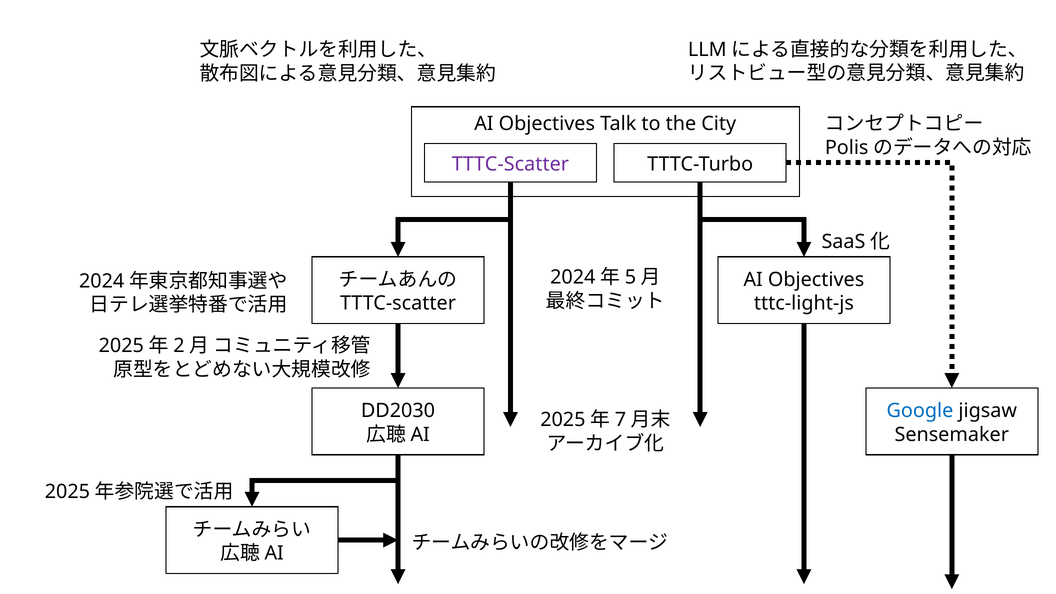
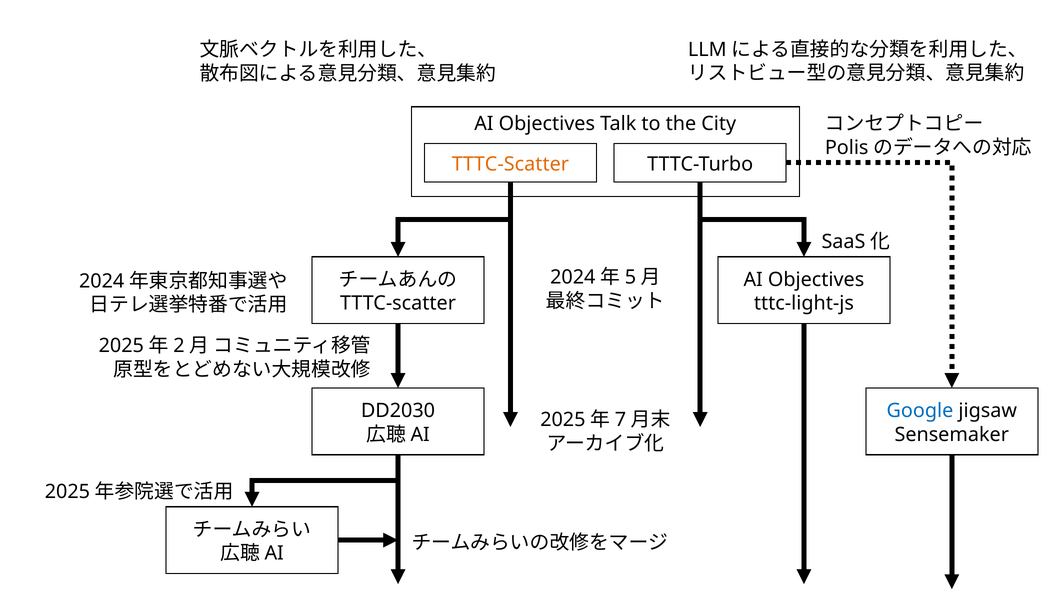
TTTC-Scatter colour: purple -> orange (510, 164)
